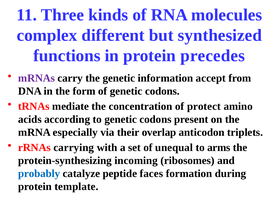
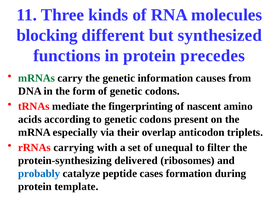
complex: complex -> blocking (47, 35)
mRNAs colour: purple -> green (37, 78)
accept: accept -> causes (211, 78)
concentration: concentration -> fingerprinting (141, 106)
protect: protect -> nascent (204, 106)
arms: arms -> filter (219, 148)
incoming: incoming -> delivered (136, 161)
faces: faces -> cases (151, 174)
